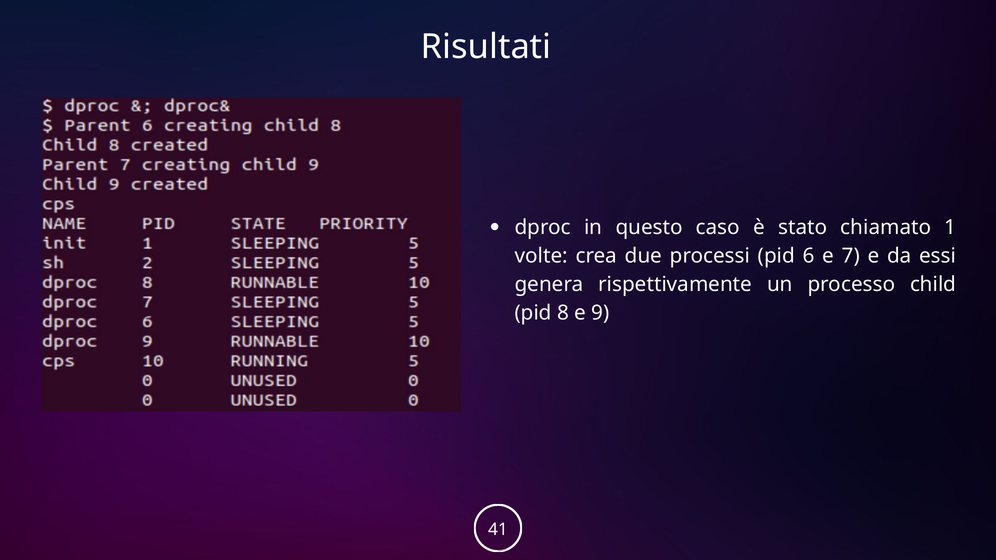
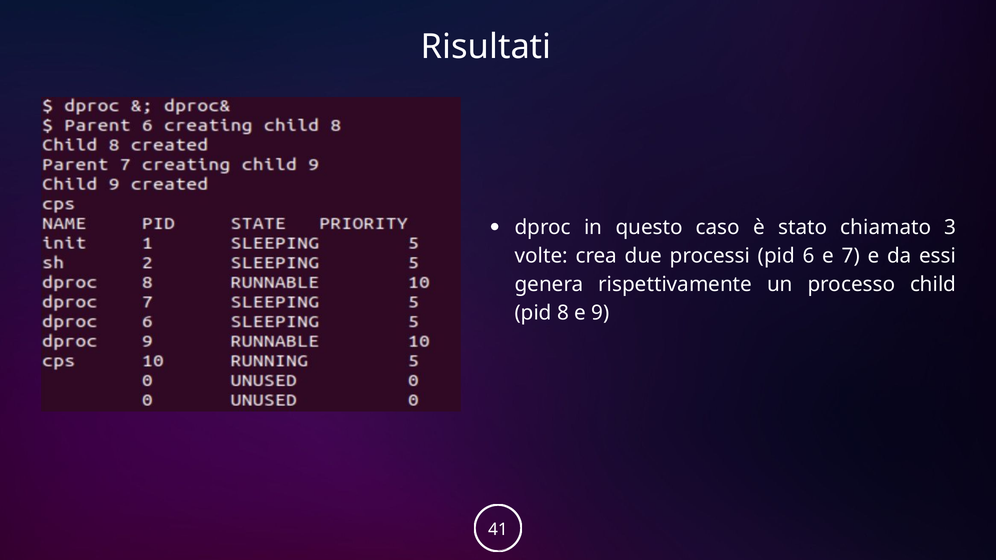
1: 1 -> 3 (950, 228)
